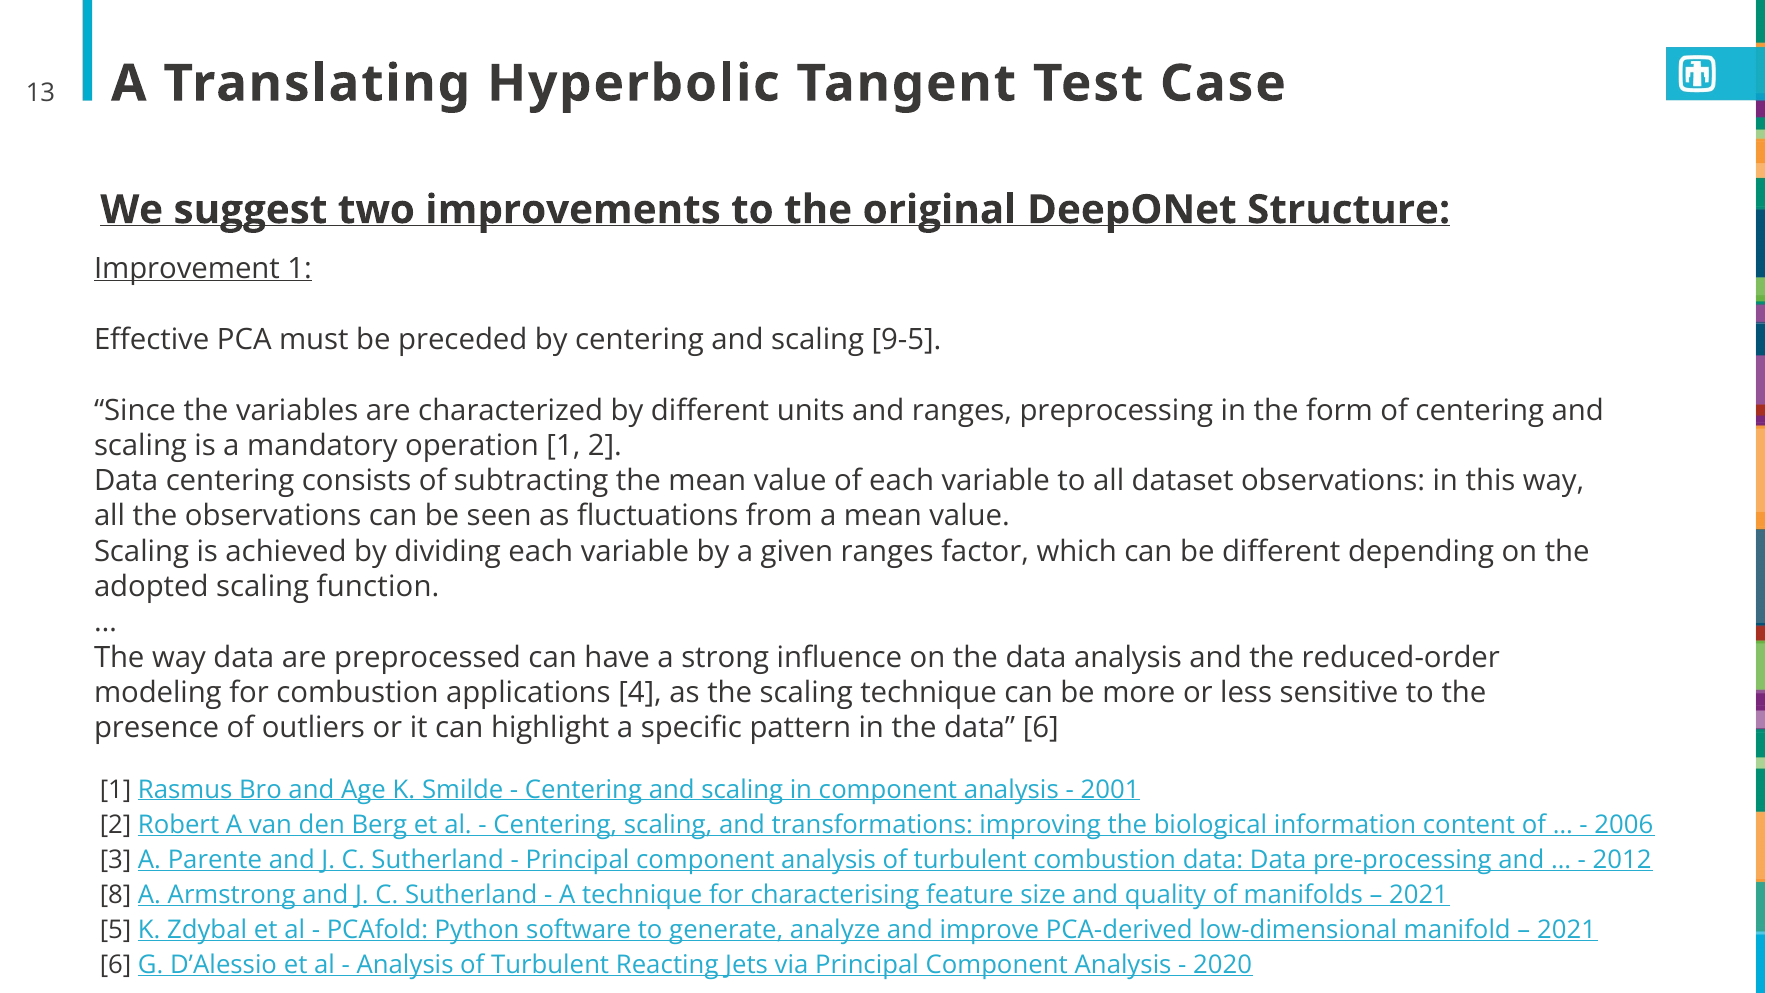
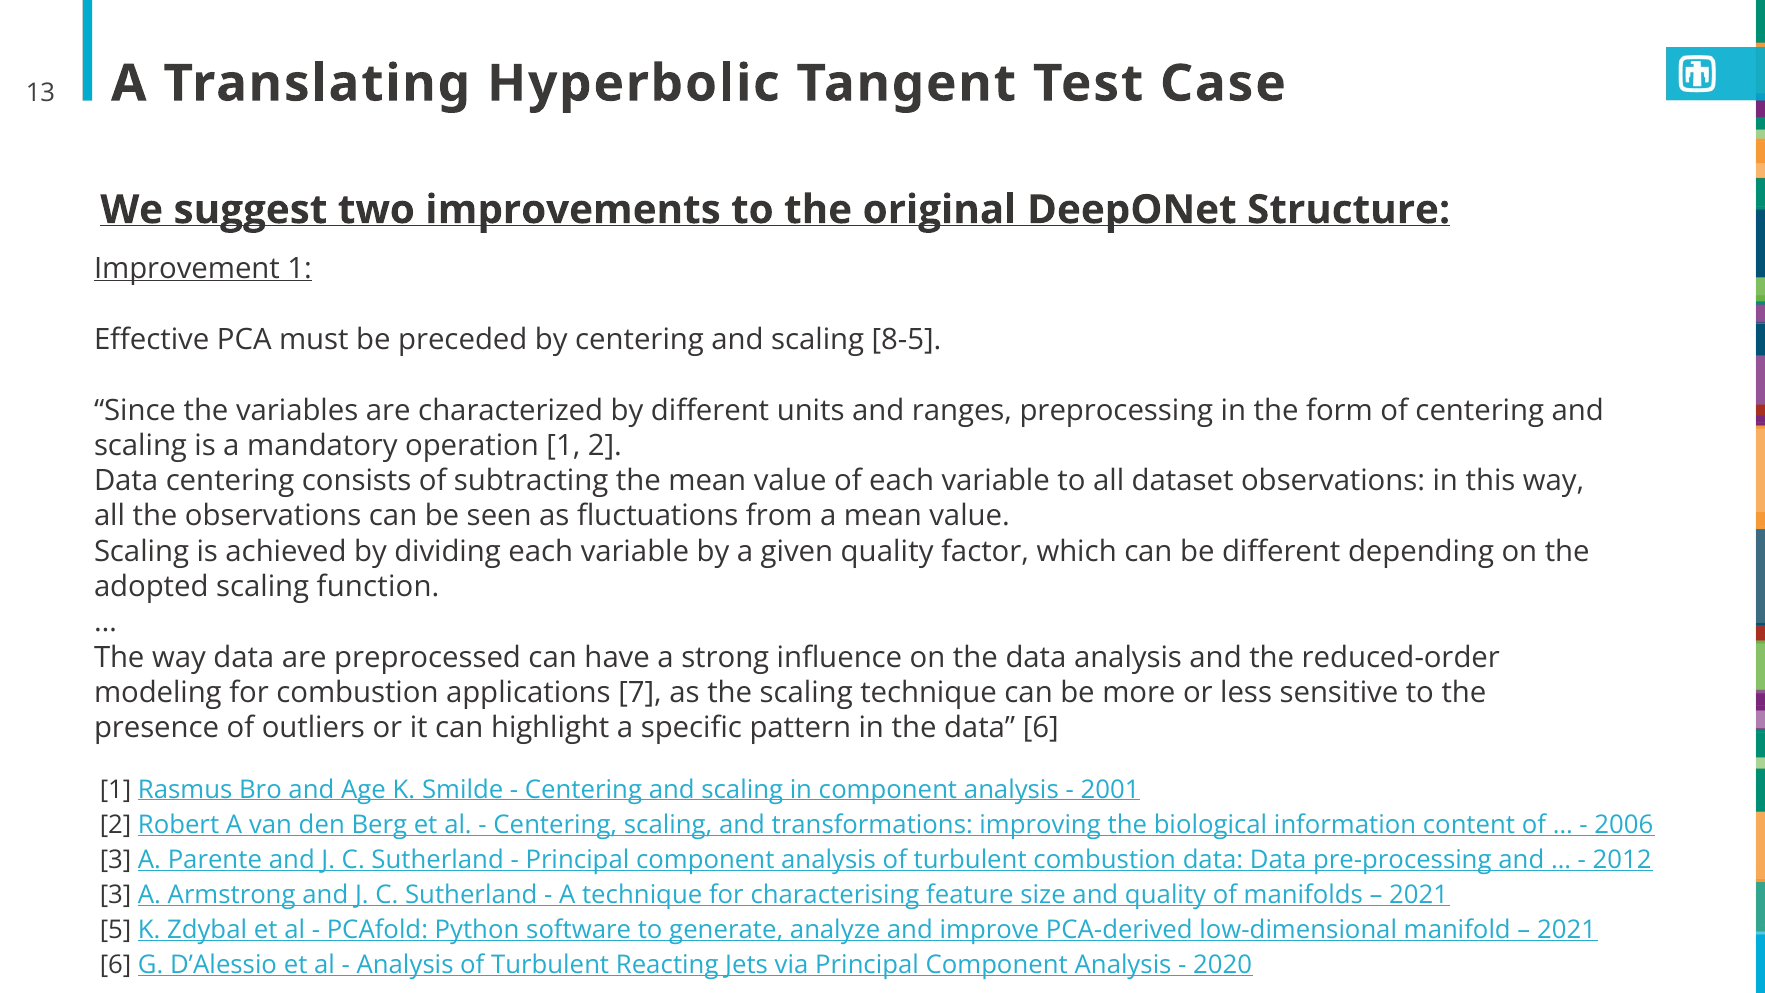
9-5: 9-5 -> 8-5 (906, 340)
given ranges: ranges -> quality (887, 551)
4: 4 -> 7 (640, 693)
8: 8 -> 3 (116, 895)
